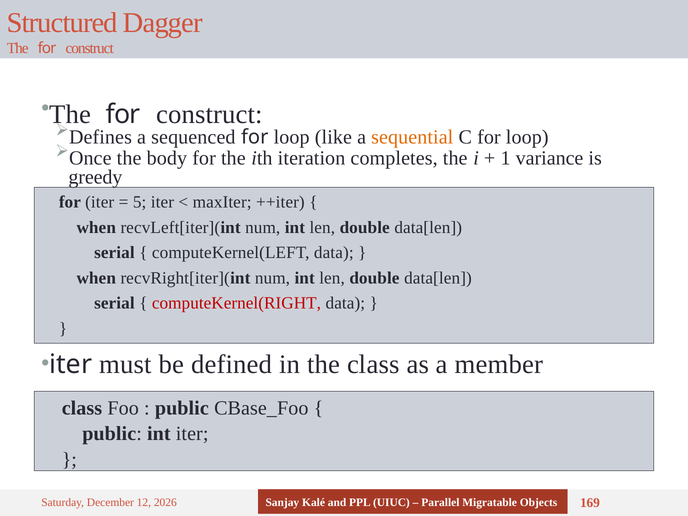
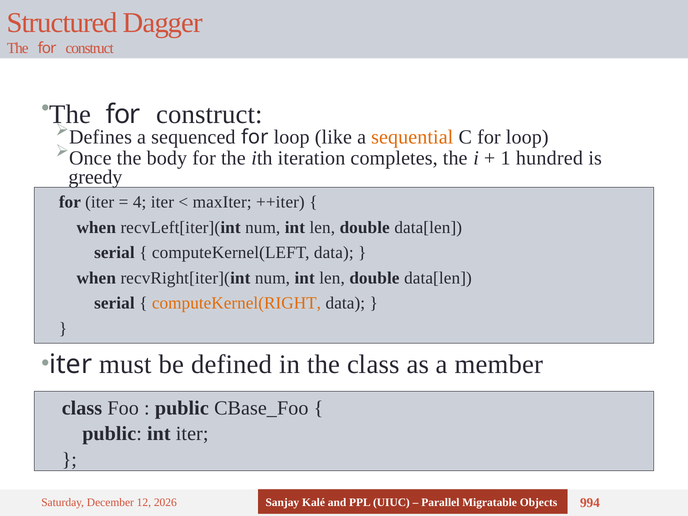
variance: variance -> hundred (549, 158)
5: 5 -> 4 (140, 202)
computeKernel(RIGHT colour: red -> orange (236, 303)
169: 169 -> 994 (590, 503)
